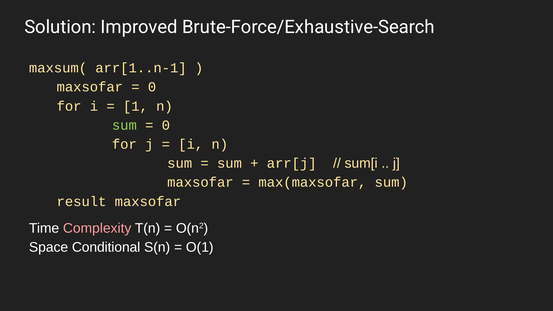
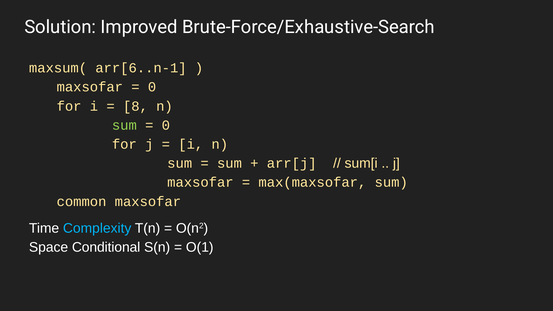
arr[1..n-1: arr[1..n-1 -> arr[6..n-1 (141, 68)
1: 1 -> 8 (135, 106)
result: result -> common (82, 202)
Complexity colour: pink -> light blue (97, 228)
